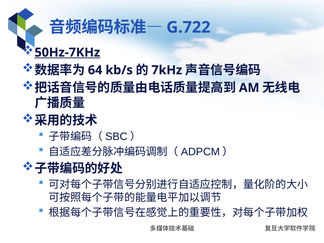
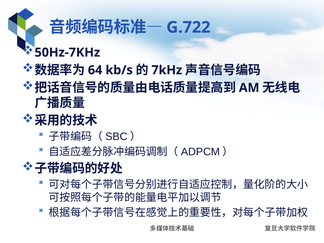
50Hz-7KHz underline: present -> none (67, 52)
